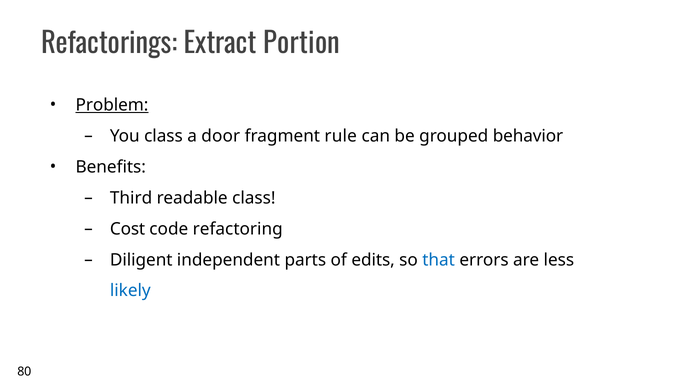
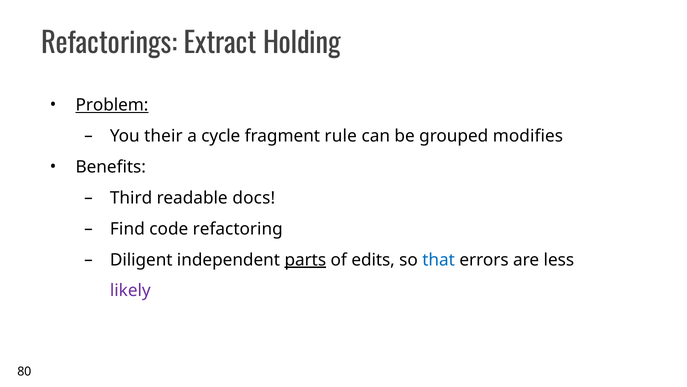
Portion: Portion -> Holding (302, 44)
You class: class -> their (163, 136)
door: door -> cycle (221, 136)
behavior: behavior -> modifies (528, 136)
readable class: class -> docs (254, 198)
Cost: Cost -> Find (127, 229)
parts underline: none -> present (305, 259)
likely colour: blue -> purple (130, 290)
